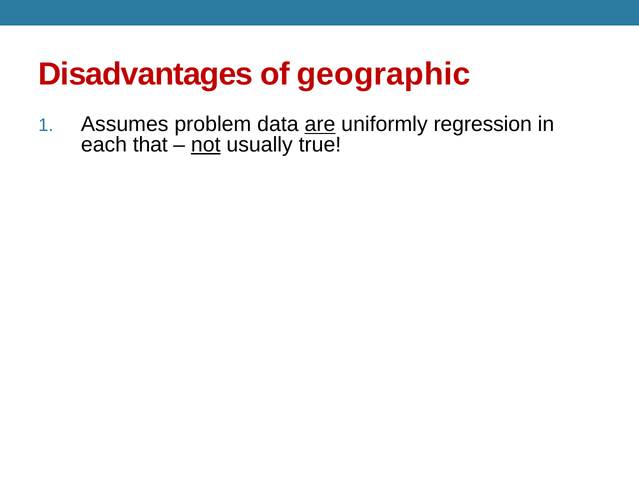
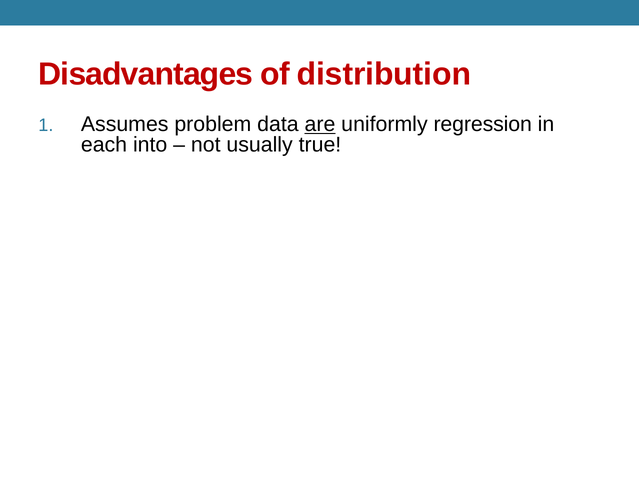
geographic: geographic -> distribution (384, 74)
that: that -> into (150, 145)
not underline: present -> none (206, 145)
